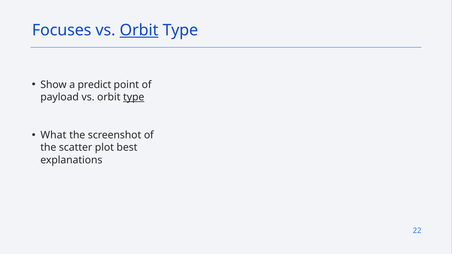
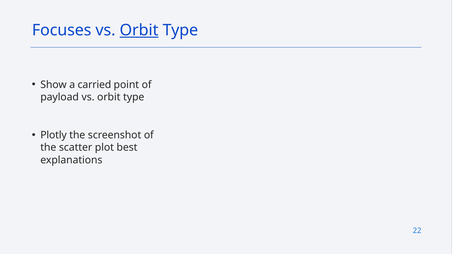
predict: predict -> carried (94, 85)
type underline: present -> none (134, 97)
What: What -> Plotly (54, 135)
